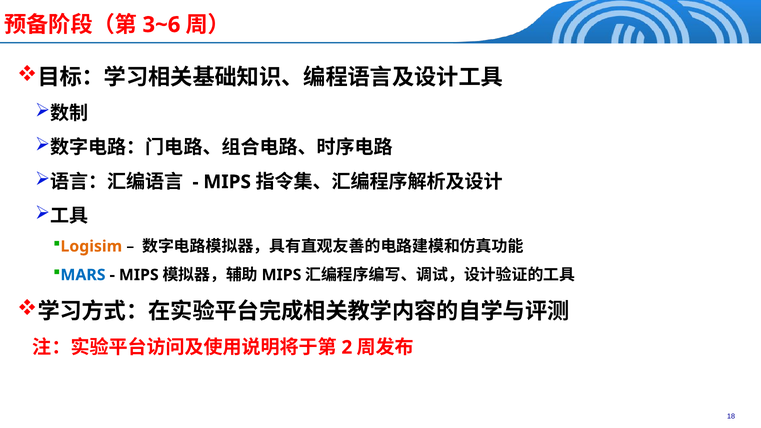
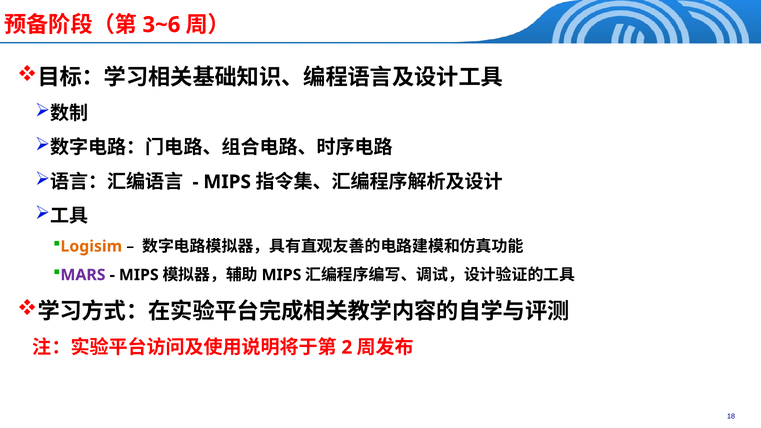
MARS colour: blue -> purple (83, 275)
